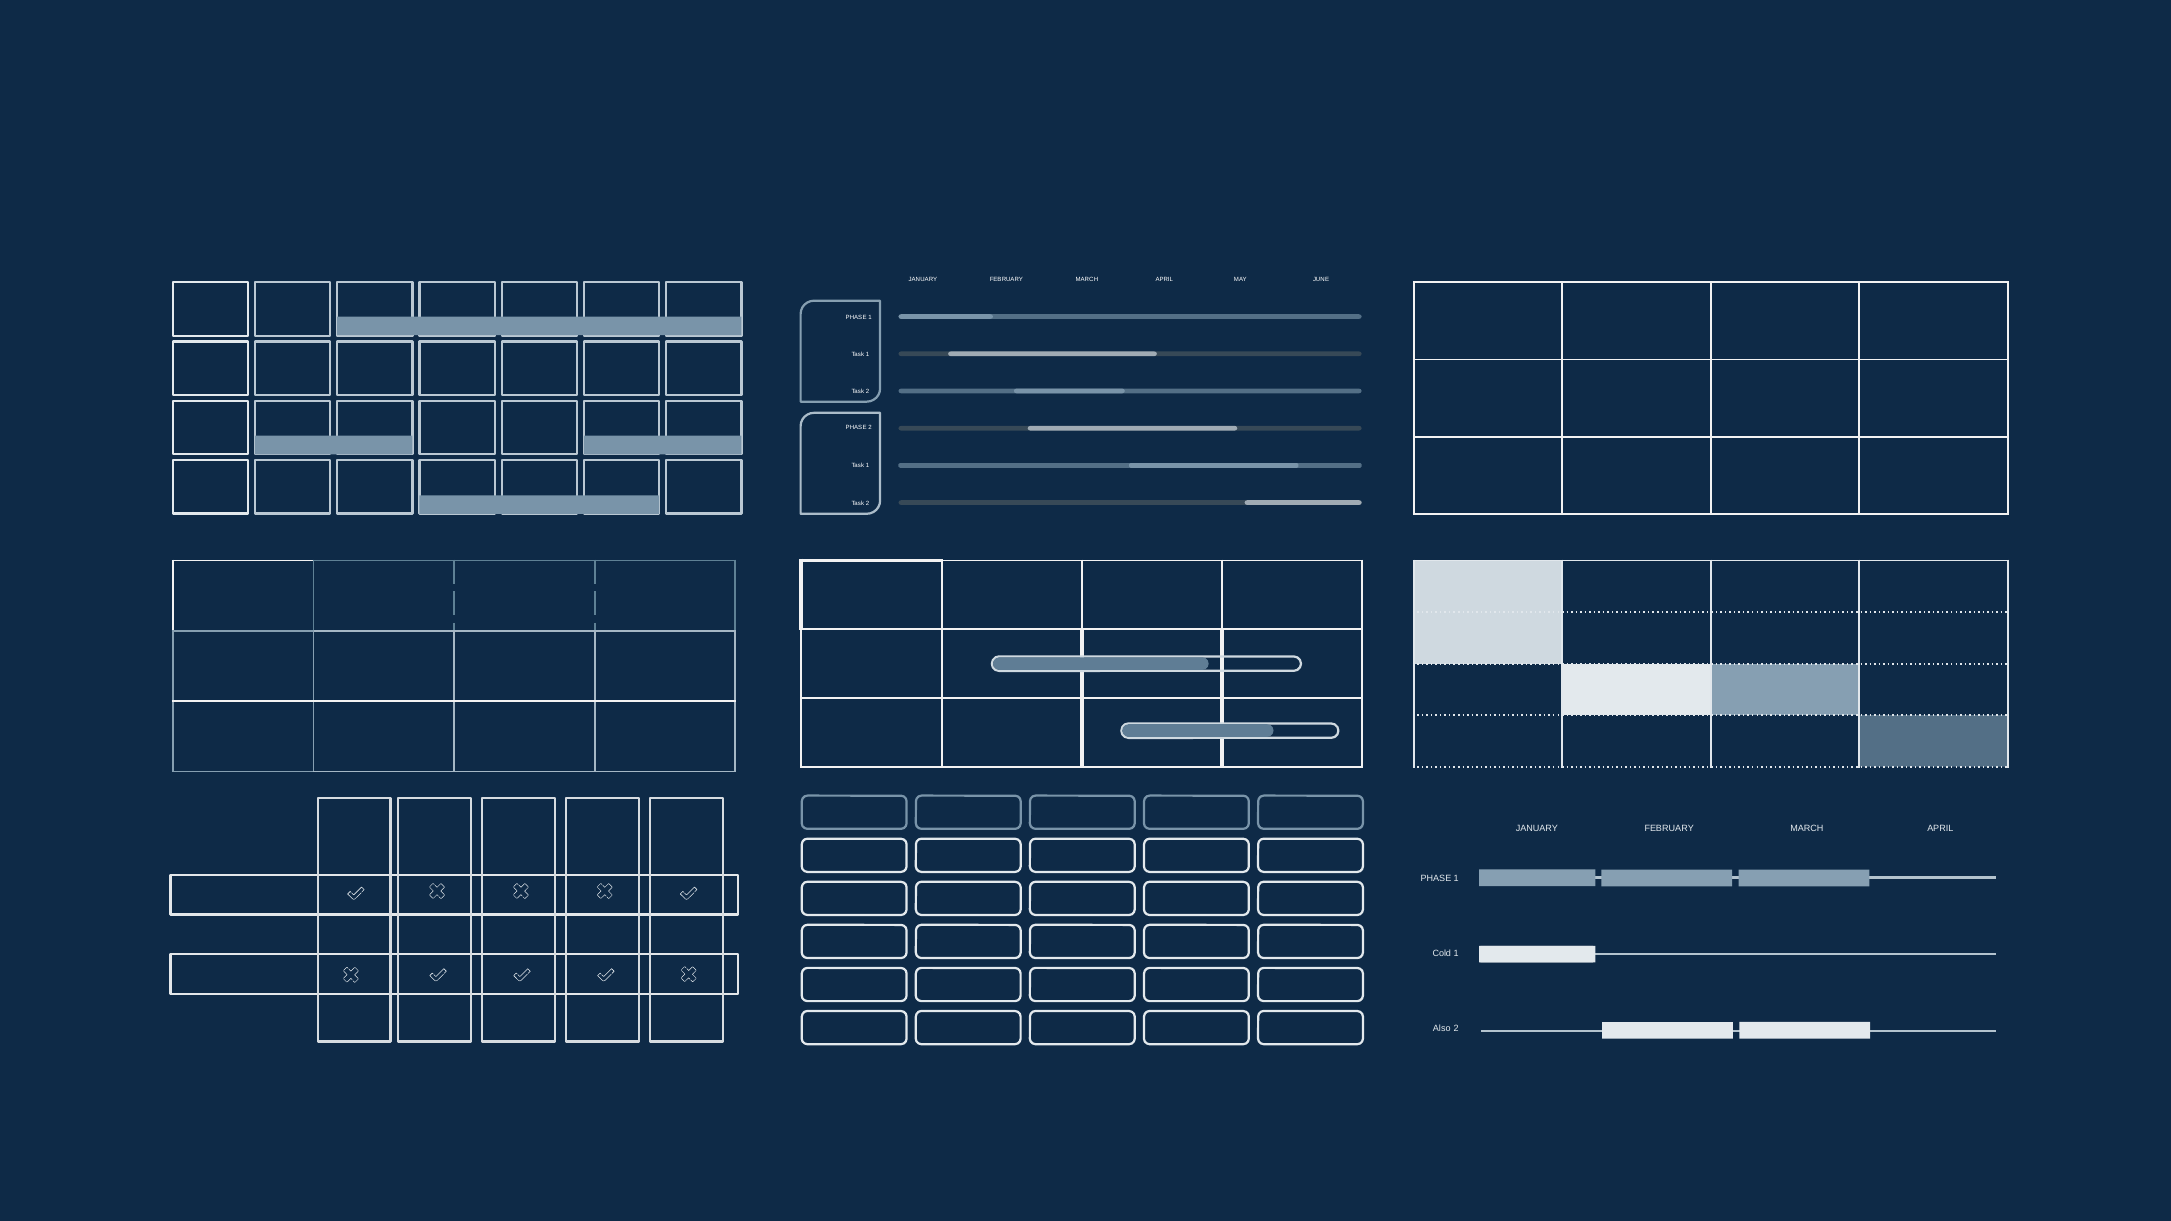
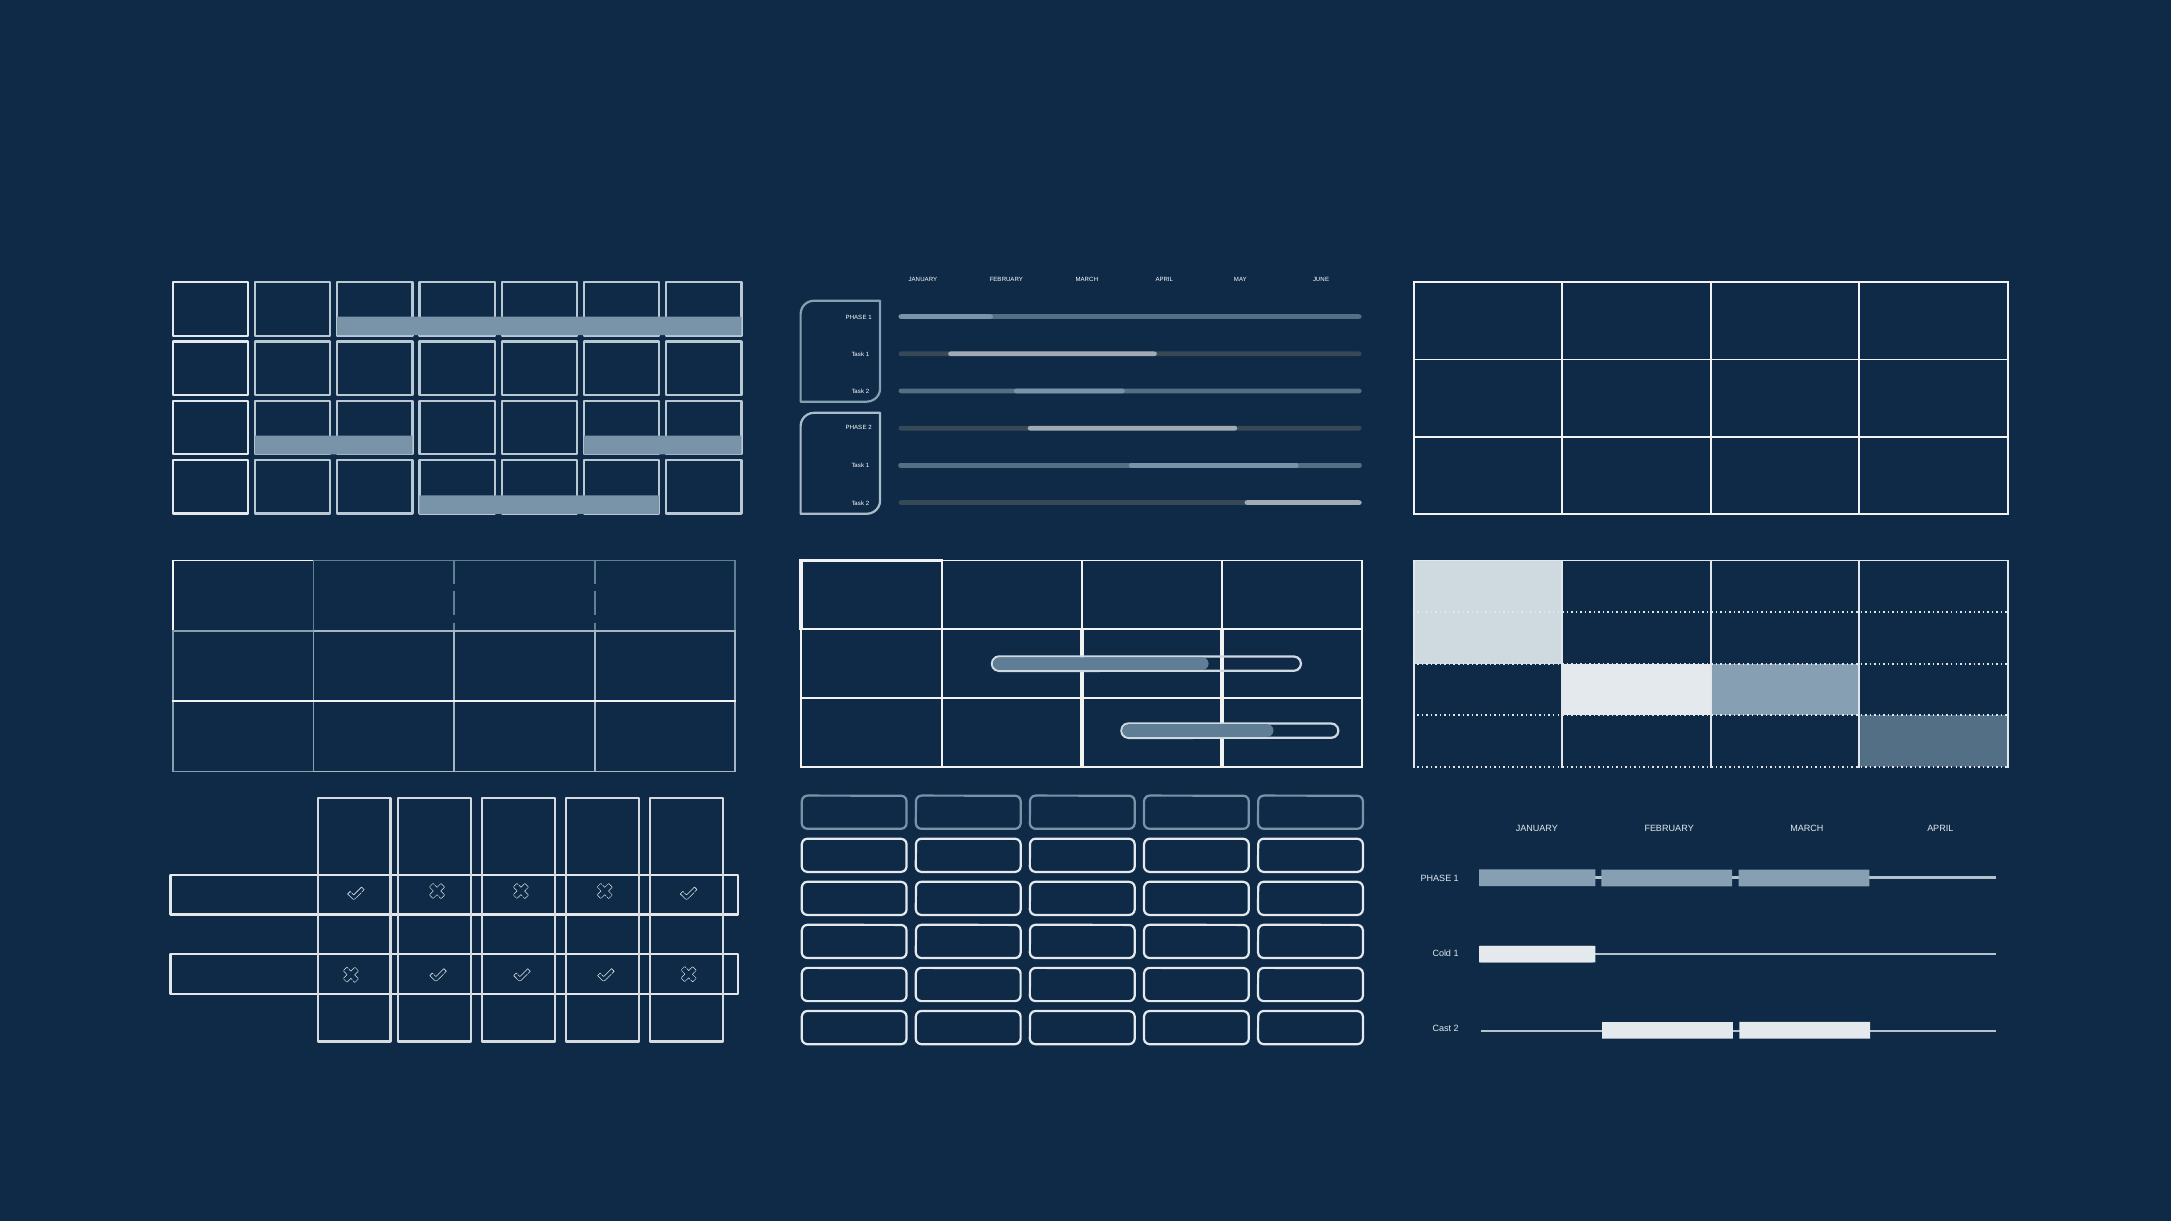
Also: Also -> Cast (1442, 1028)
